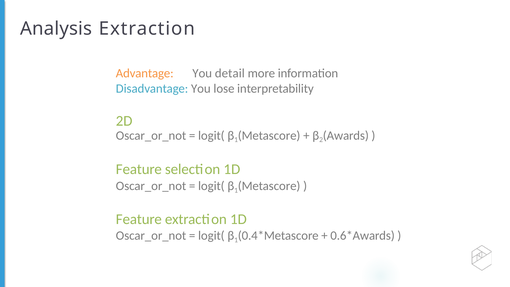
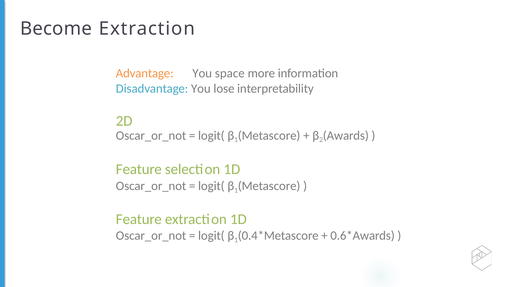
Analysis: Analysis -> Become (56, 29)
detail: detail -> space (230, 73)
